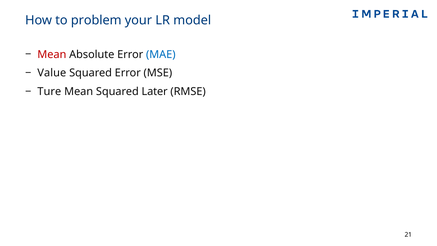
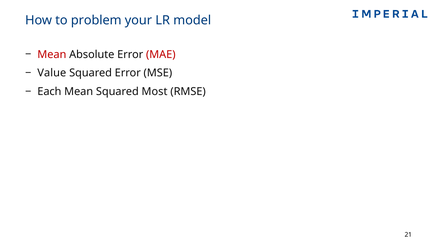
MAE colour: blue -> red (161, 54)
Ture: Ture -> Each (49, 92)
Later: Later -> Most (155, 92)
